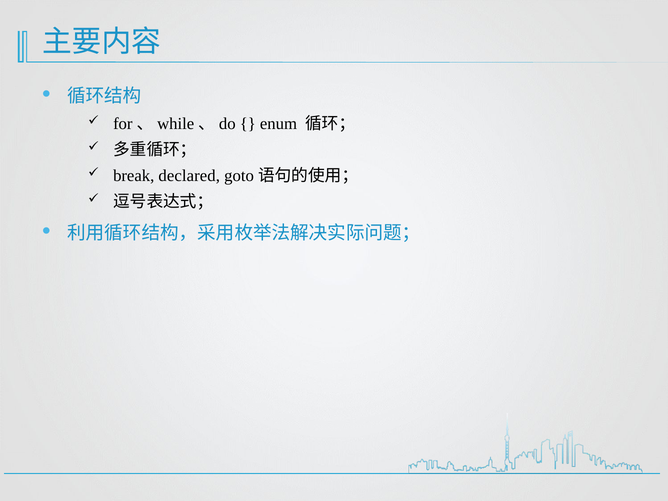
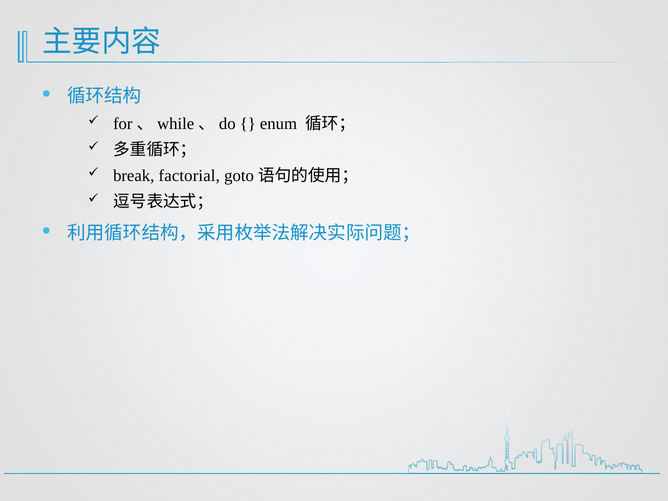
declared: declared -> factorial (189, 176)
